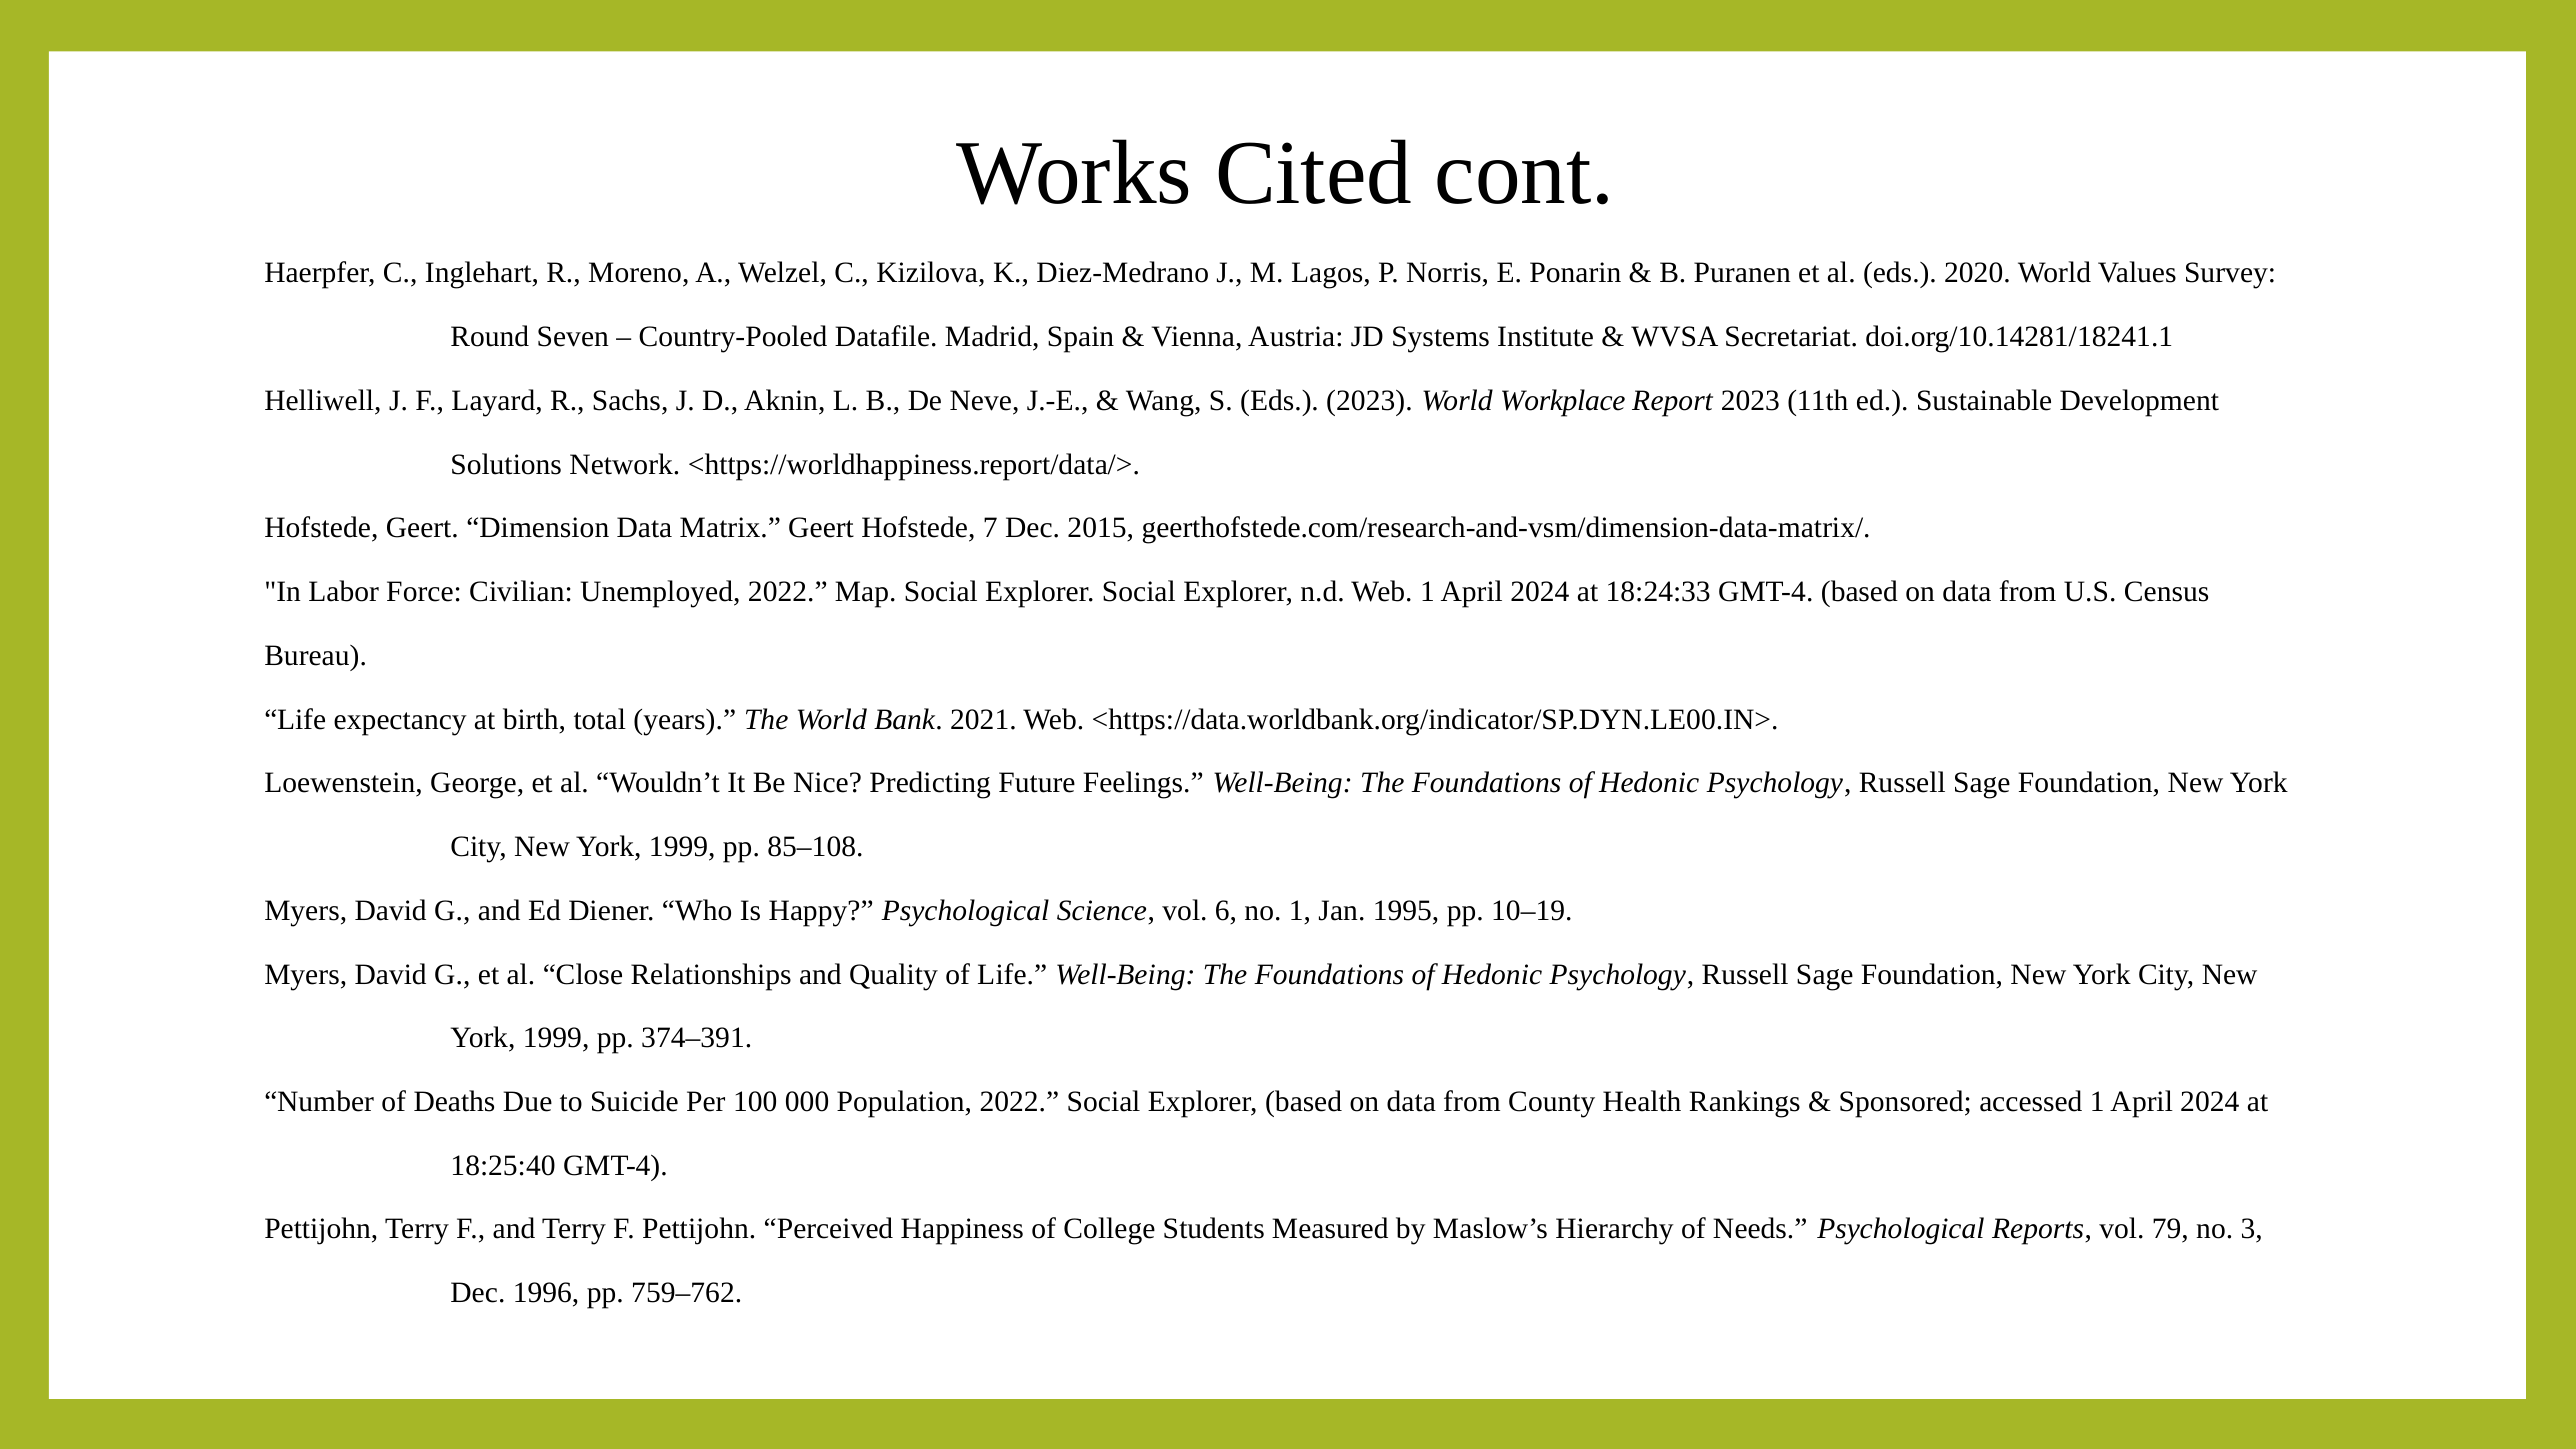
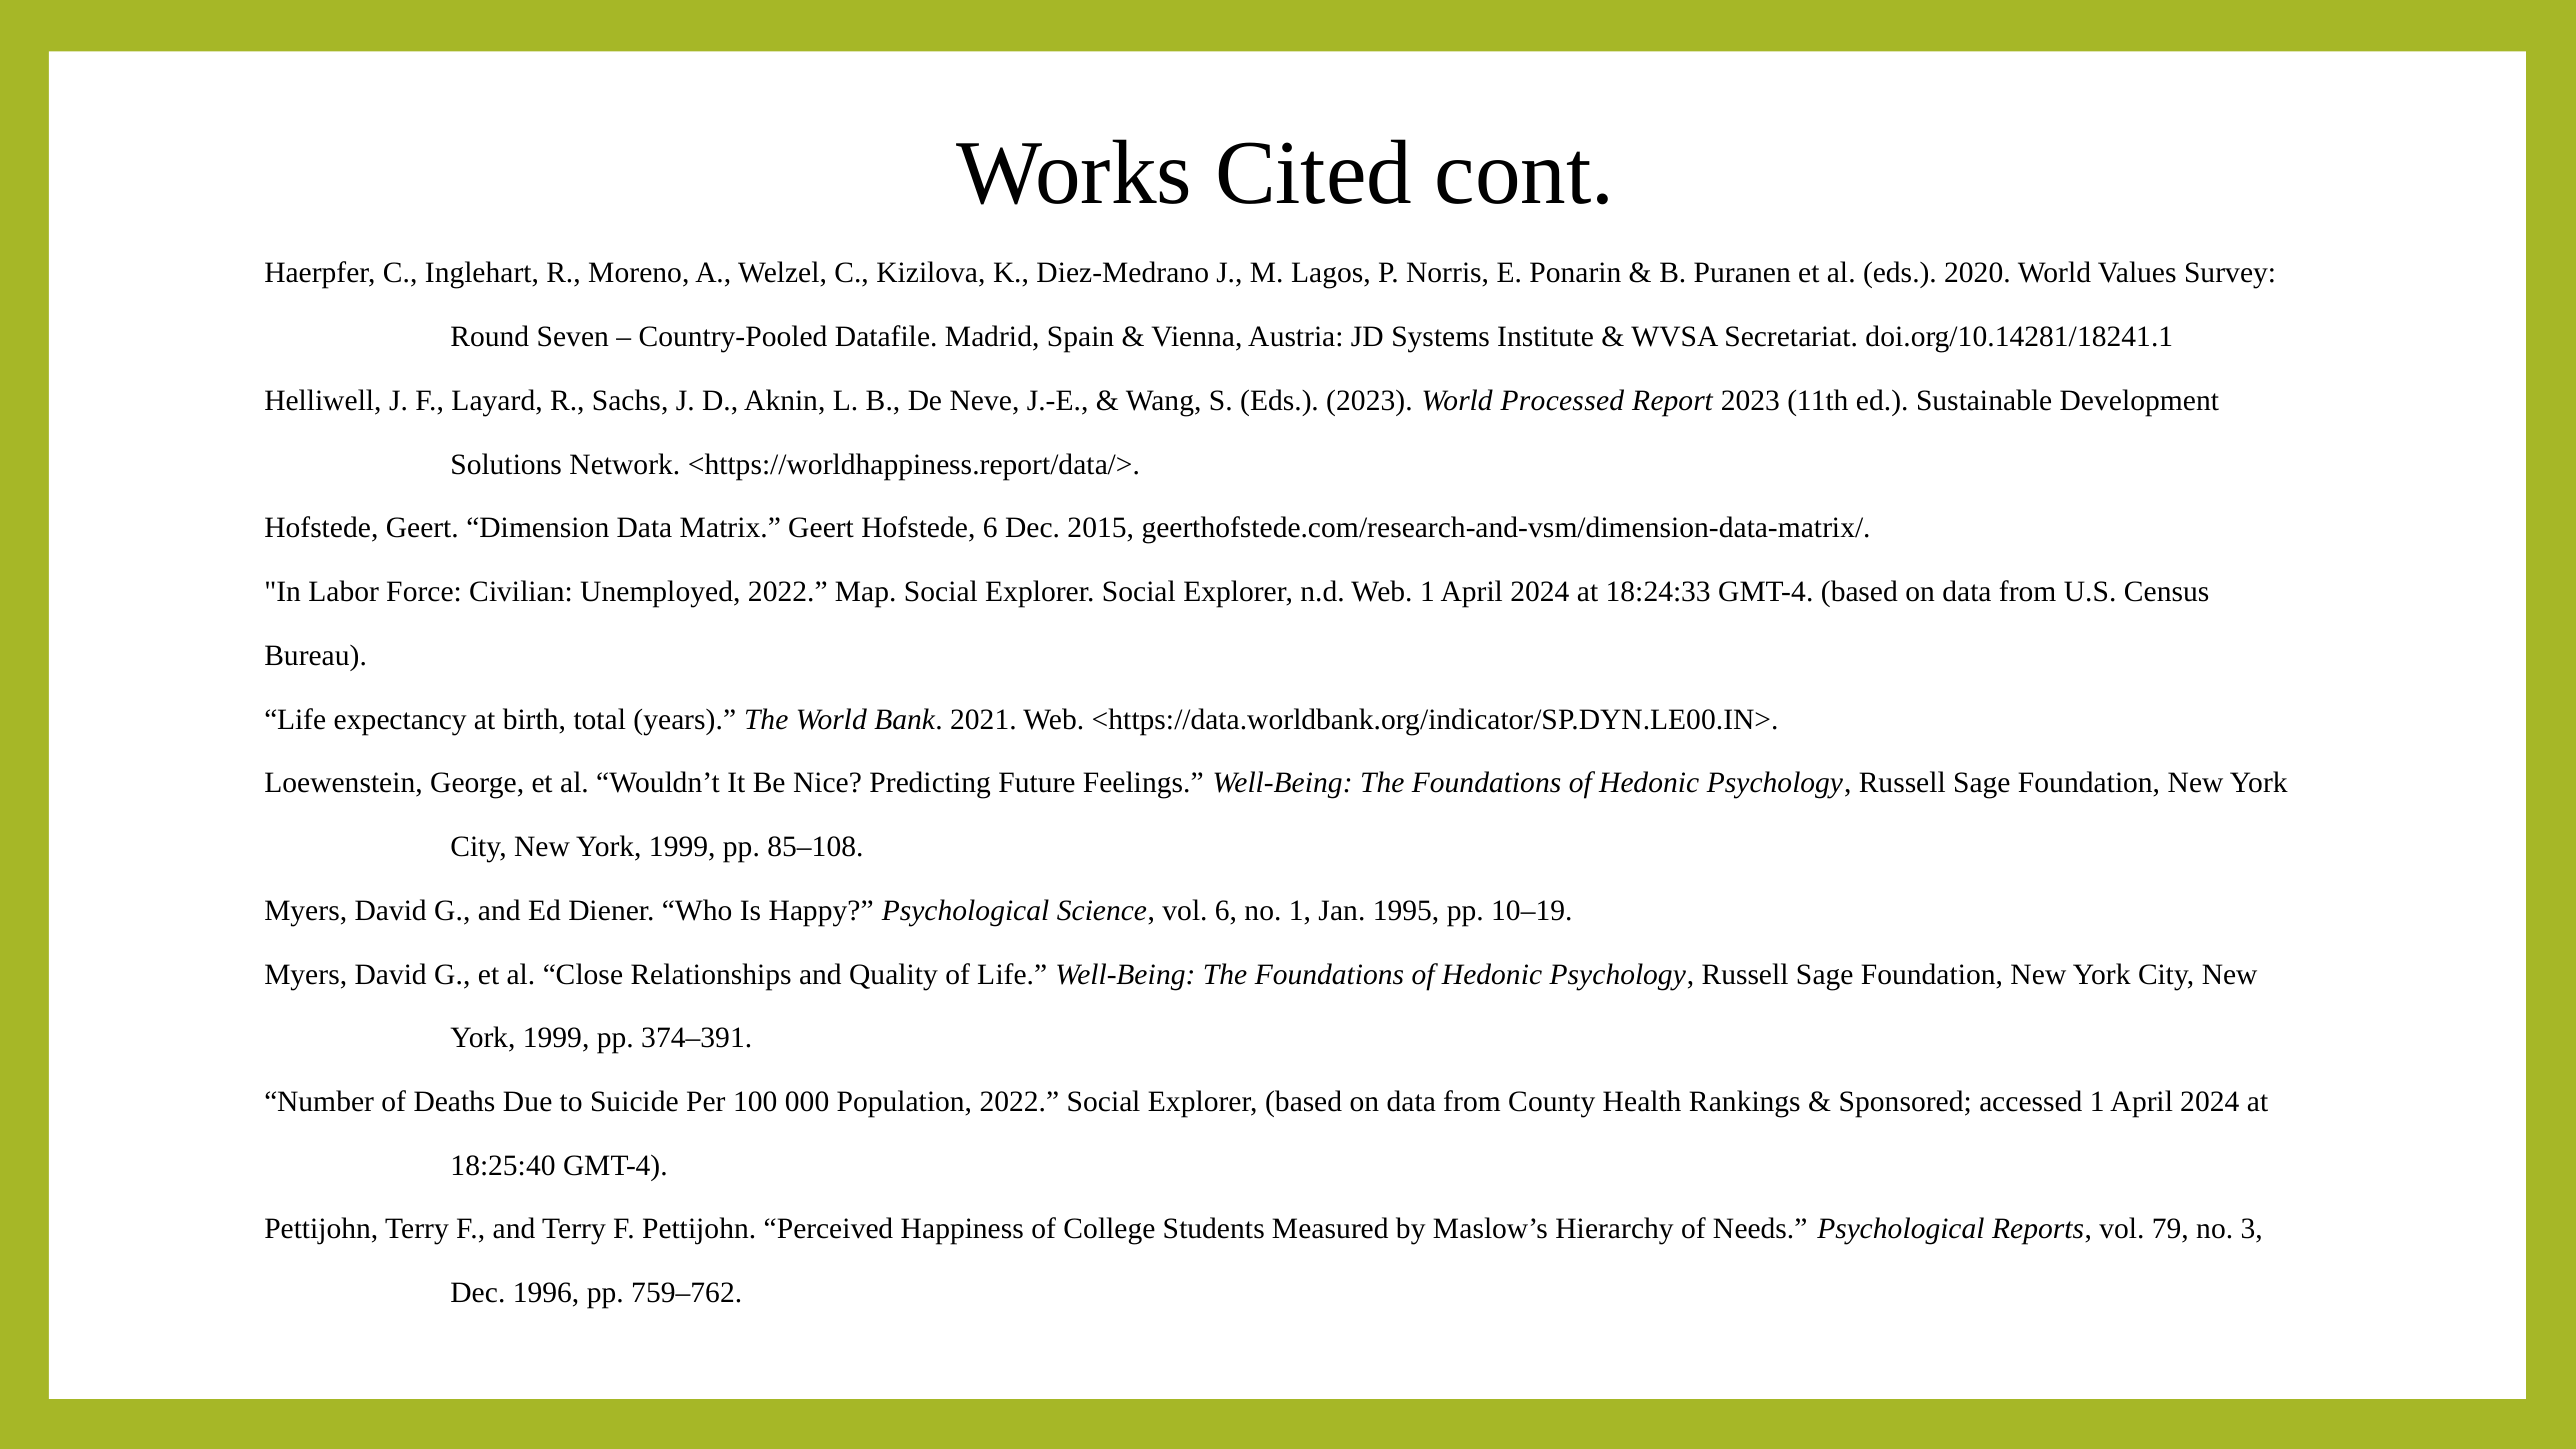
Workplace: Workplace -> Processed (1562, 401)
Hofstede 7: 7 -> 6 (990, 528)
